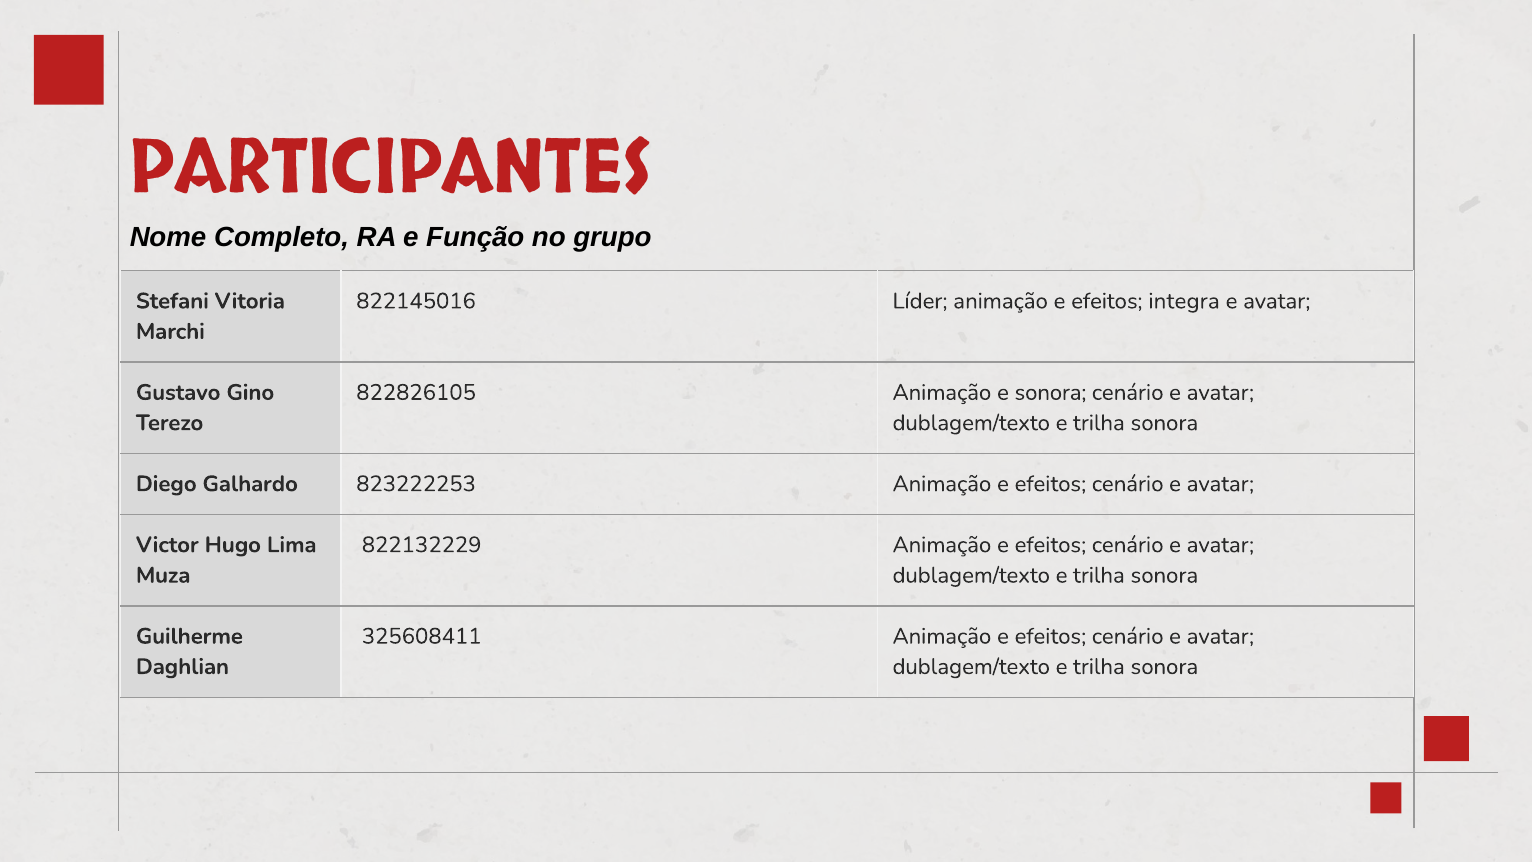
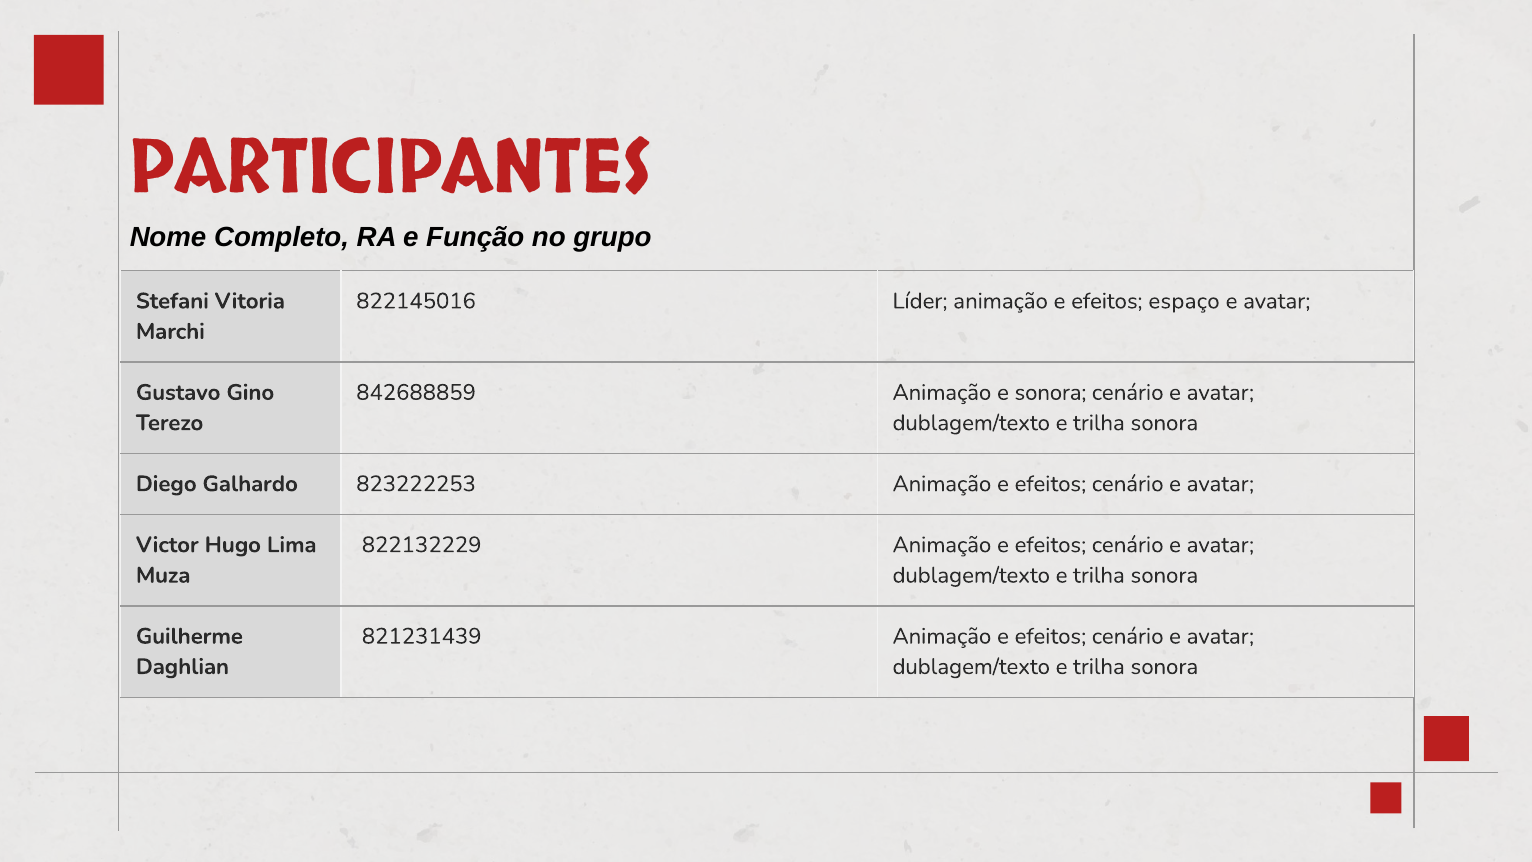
integra: integra -> espaço (1184, 301)
822826105: 822826105 -> 842688859 (416, 392)
325608411: 325608411 -> 821231439 (422, 636)
